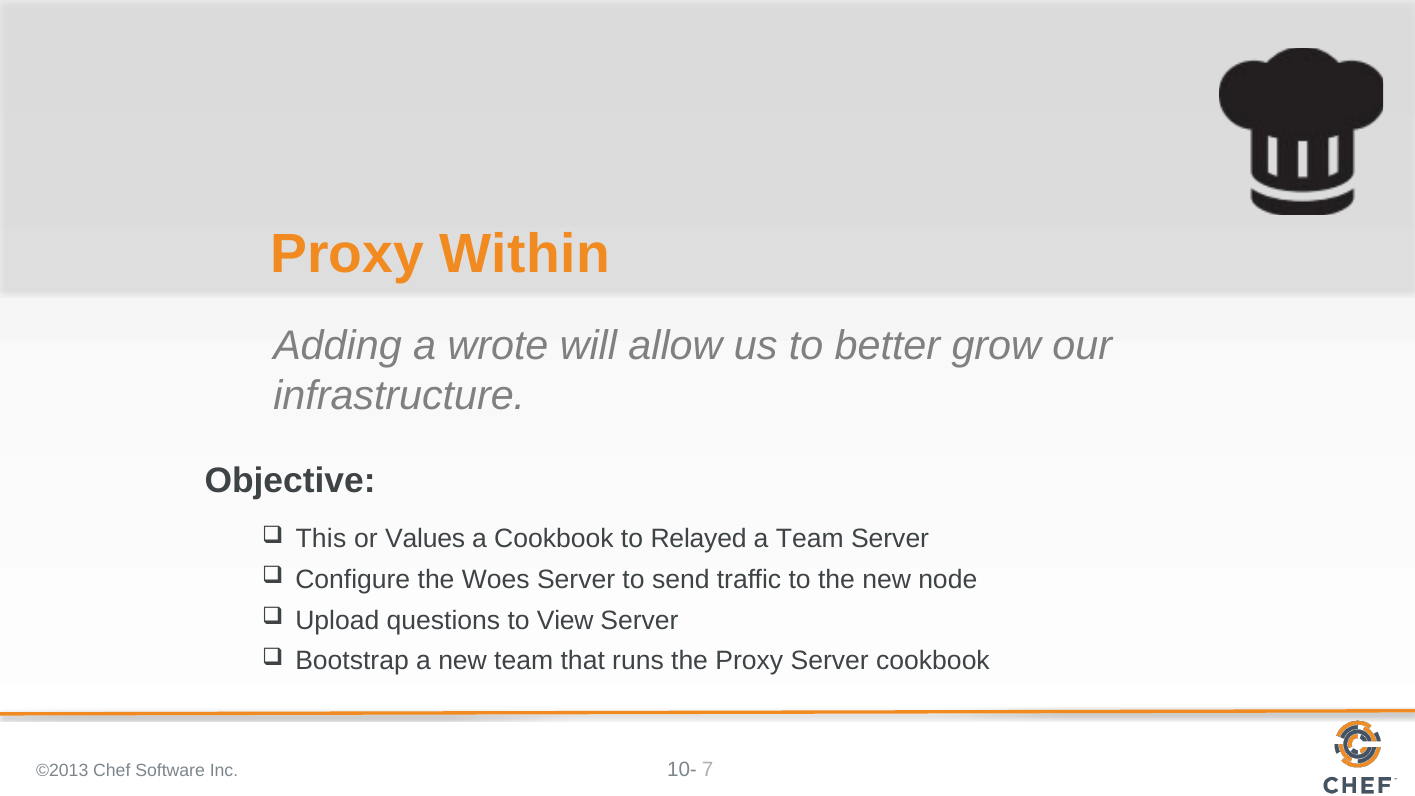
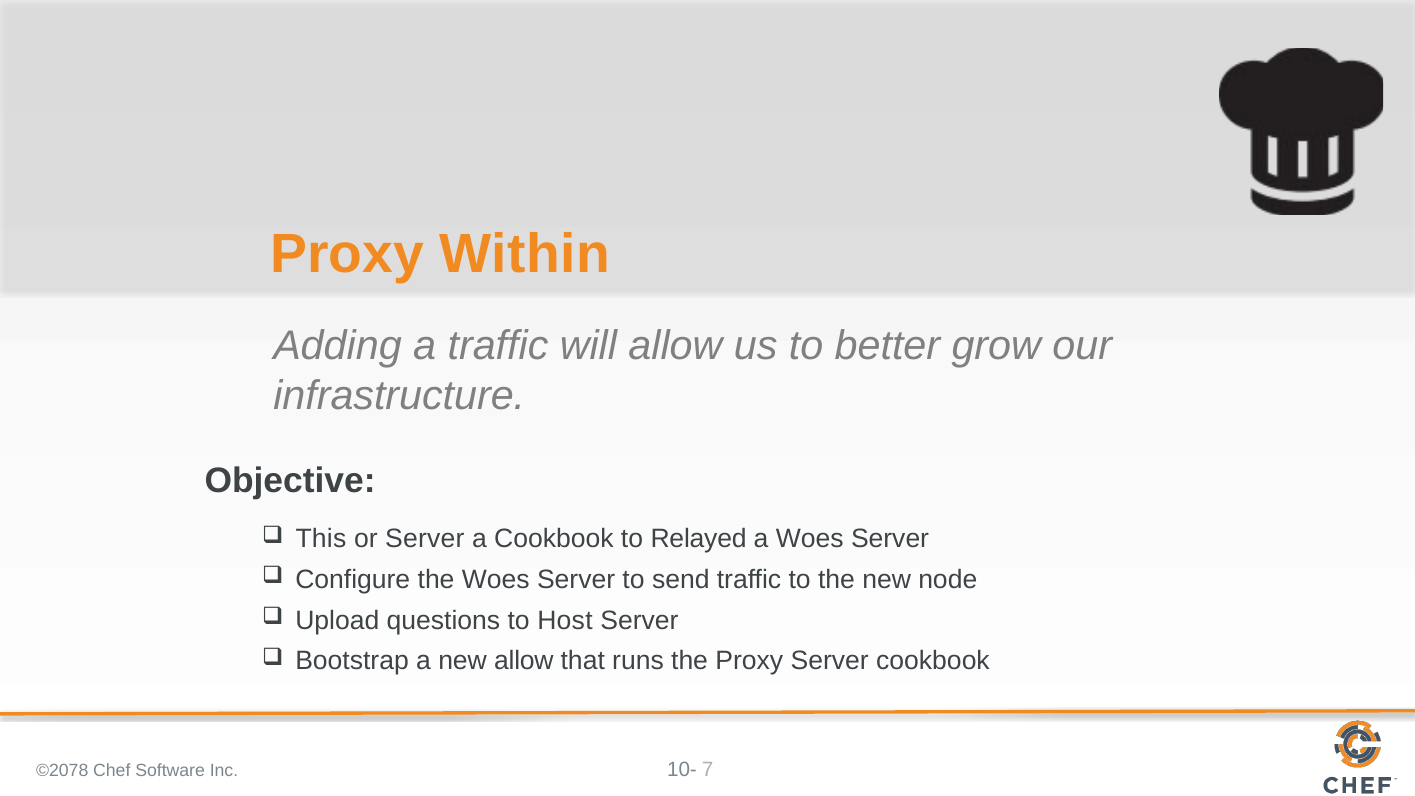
a wrote: wrote -> traffic (498, 346)
or Values: Values -> Server (425, 539)
a Team: Team -> Woes (810, 539)
View: View -> Host (565, 620)
new team: team -> allow (524, 661)
©2013: ©2013 -> ©2078 (62, 770)
